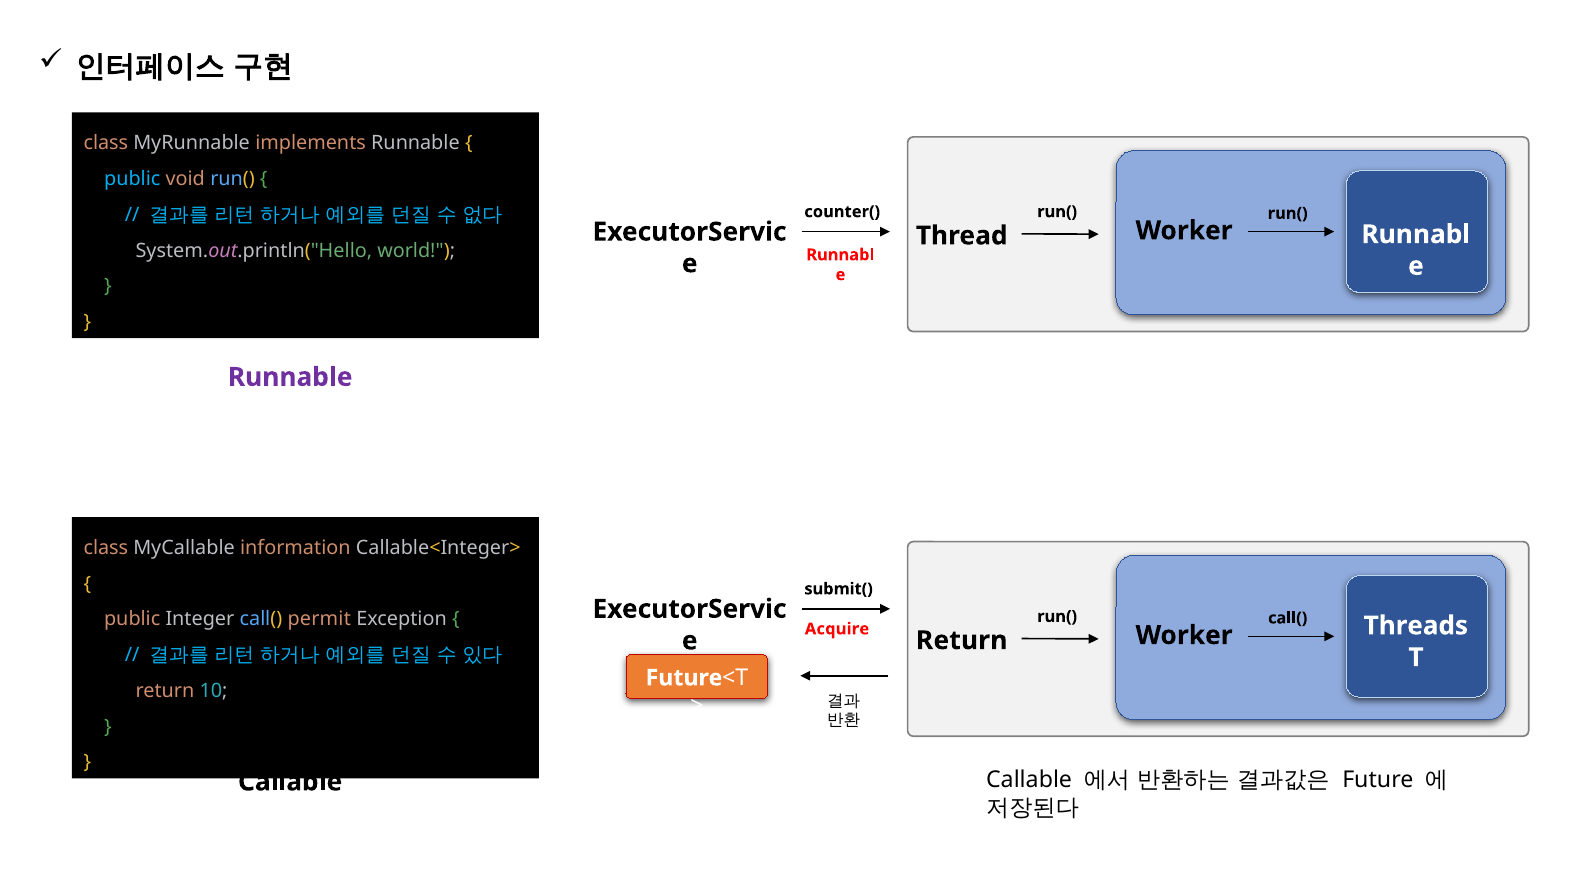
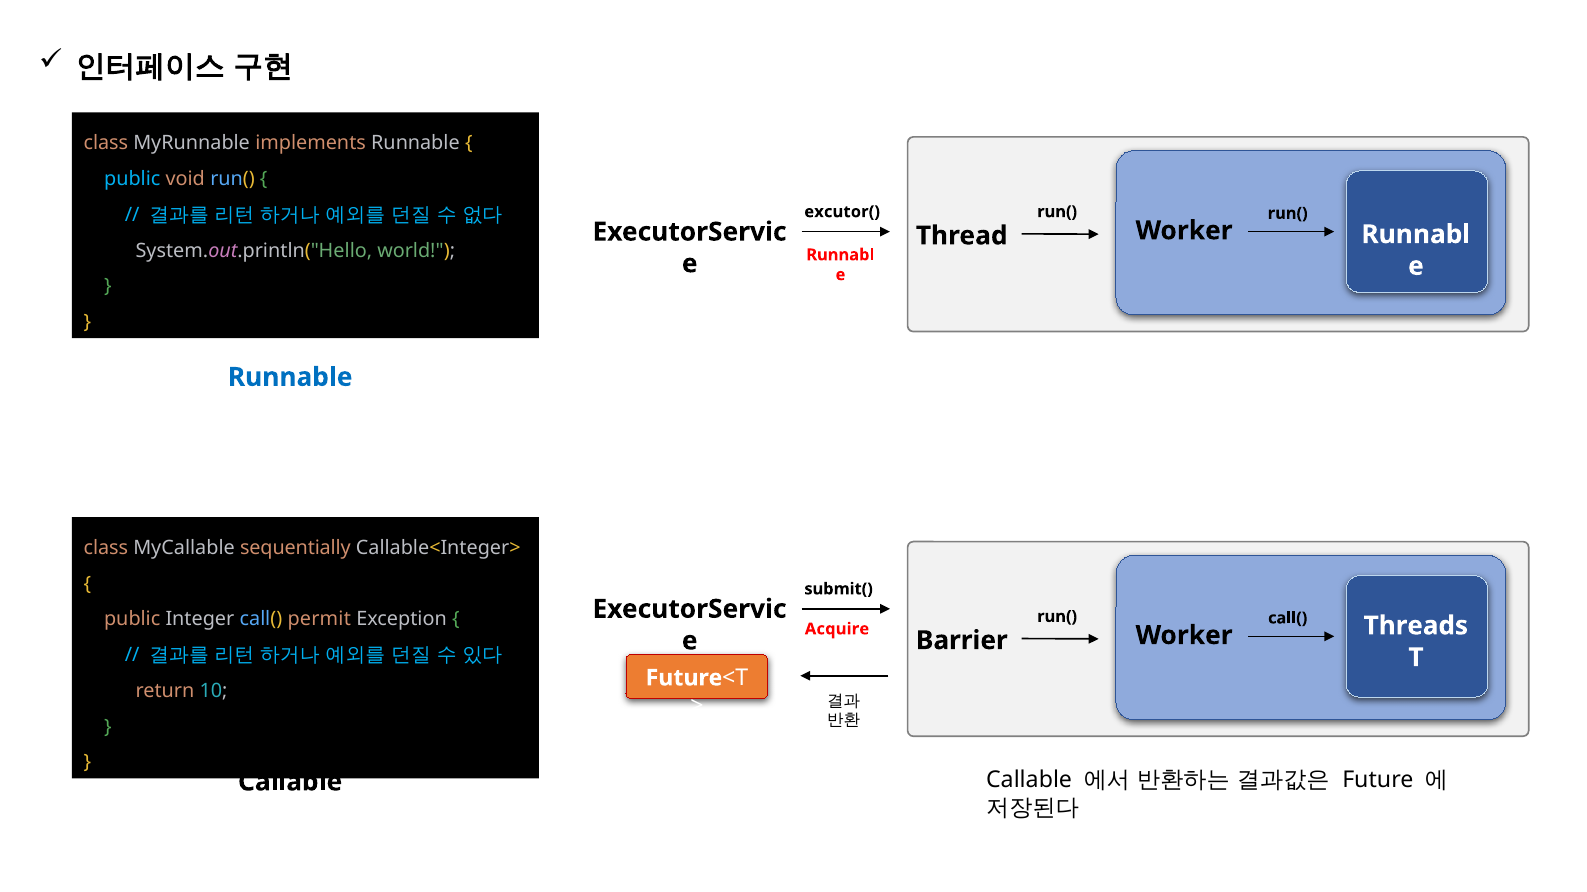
counter(: counter( -> excutor( (842, 212)
Runnable colour: purple -> blue (290, 377)
information: information -> sequentially (295, 549)
Return: Return -> Barrier (962, 641)
